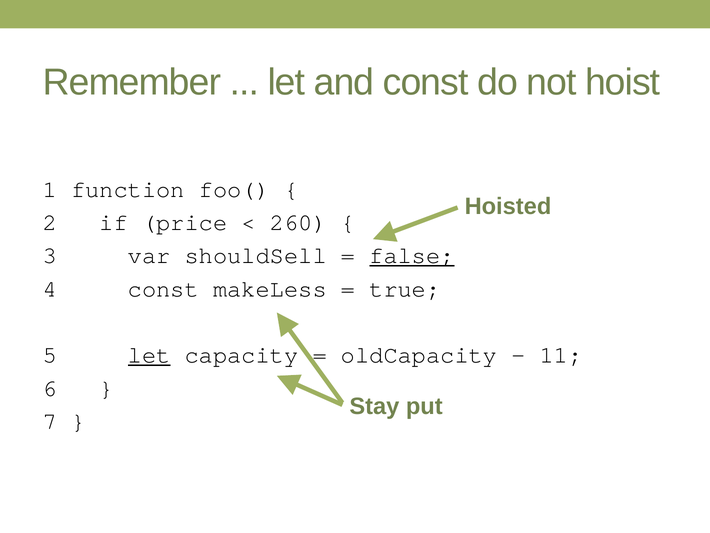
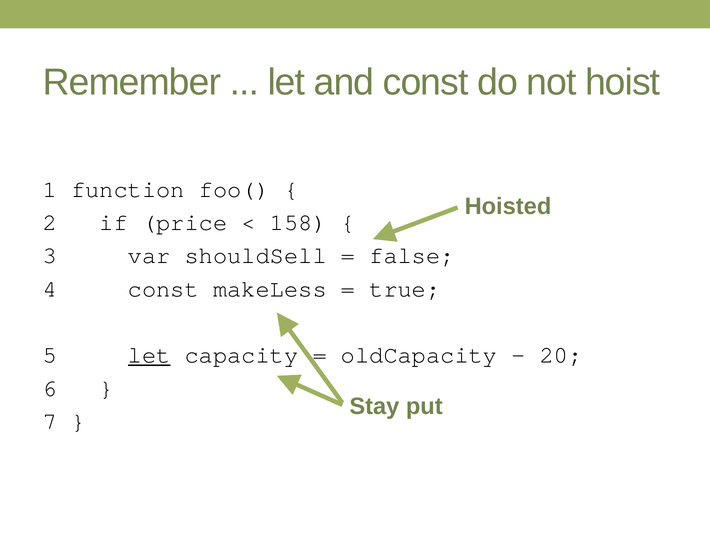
260: 260 -> 158 (298, 222)
false underline: present -> none (412, 255)
11: 11 -> 20 (561, 355)
